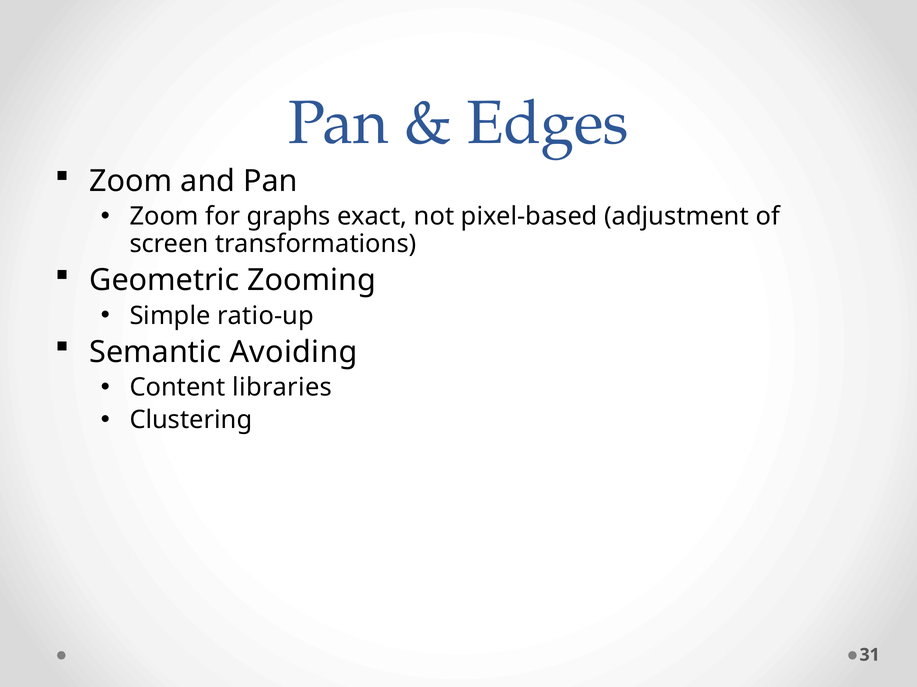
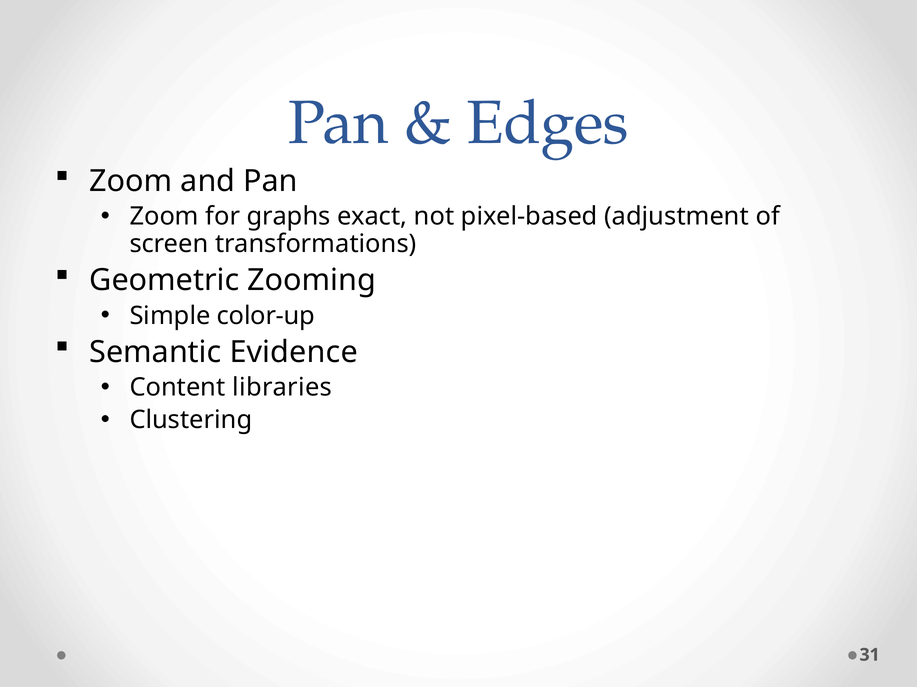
ratio-up: ratio-up -> color-up (266, 316)
Avoiding: Avoiding -> Evidence (294, 352)
